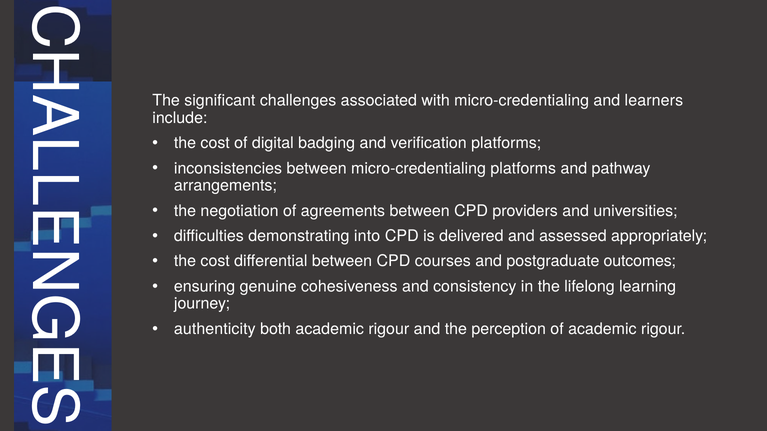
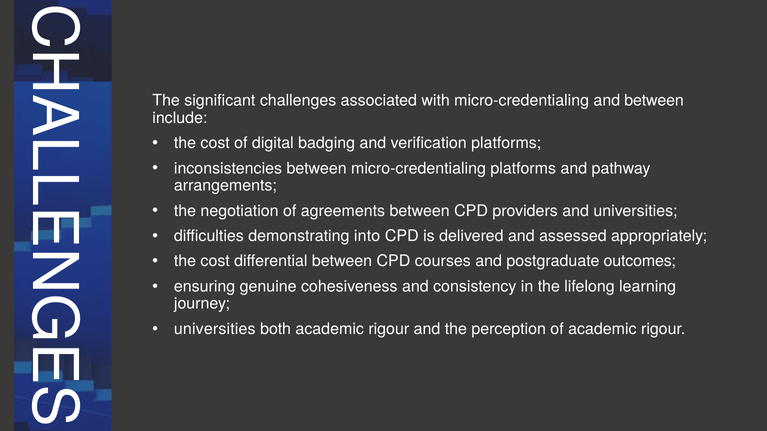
and learners: learners -> between (654, 101)
authenticity: authenticity -> universities (215, 329)
